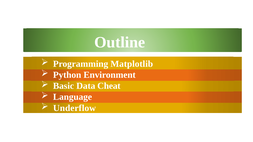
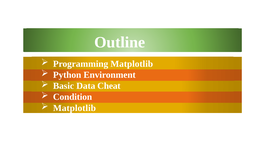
Language: Language -> Condition (73, 97)
Underflow: Underflow -> Matplotlib (75, 108)
